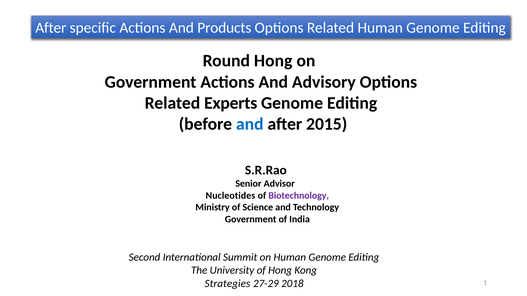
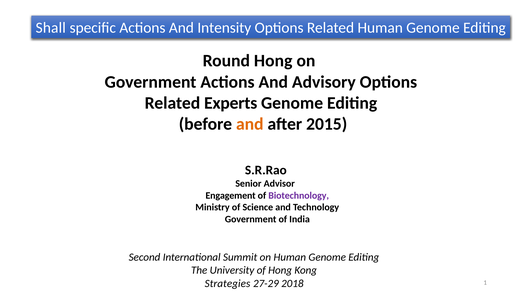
After: After -> Shall (51, 28)
Products: Products -> Intensity (224, 28)
and colour: blue -> orange (250, 124)
Nucleotides: Nucleotides -> Engagement (231, 196)
